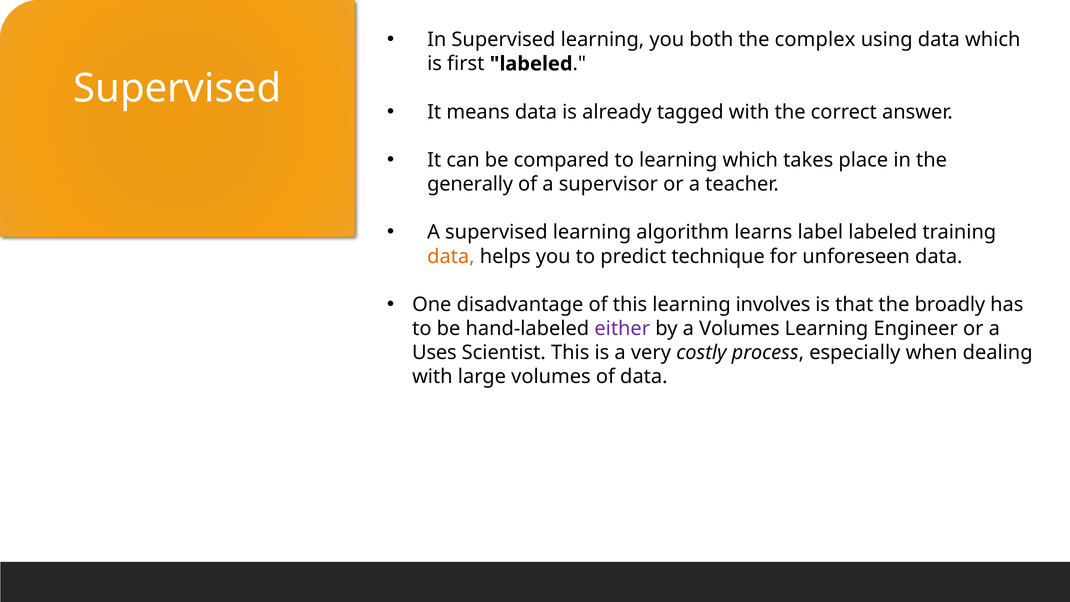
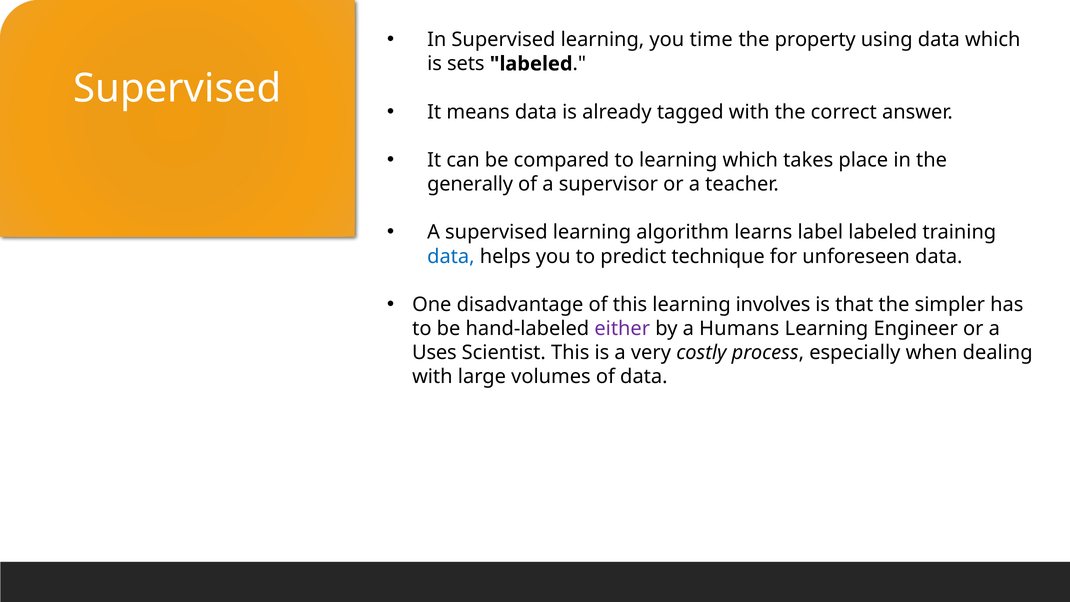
both: both -> time (711, 40)
complex: complex -> property (815, 40)
first: first -> sets (466, 64)
data colour: orange -> blue (451, 256)
broadly: broadly -> simpler (950, 305)
a Volumes: Volumes -> Humans (739, 329)
